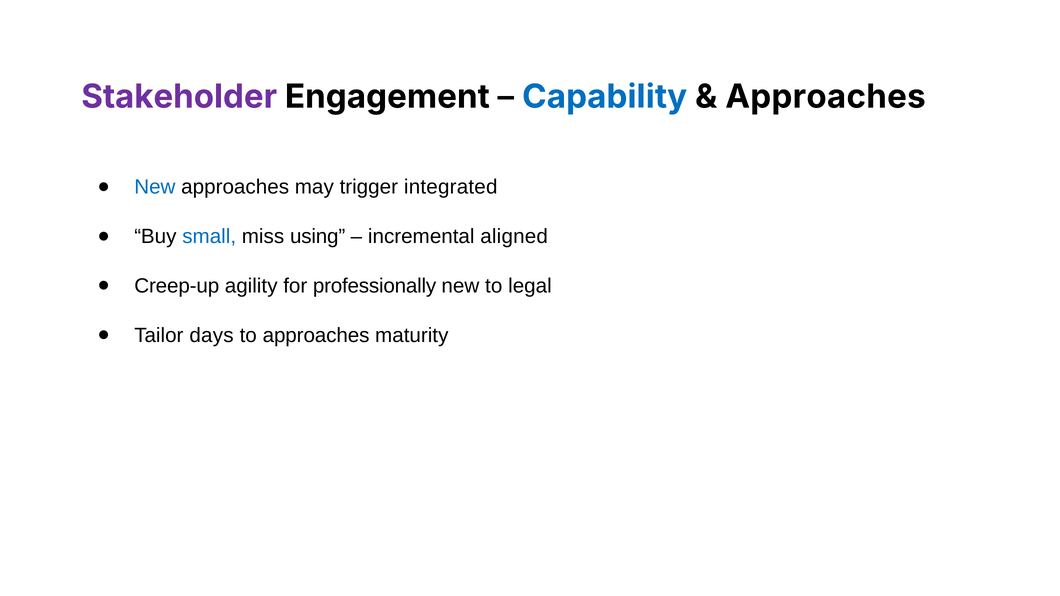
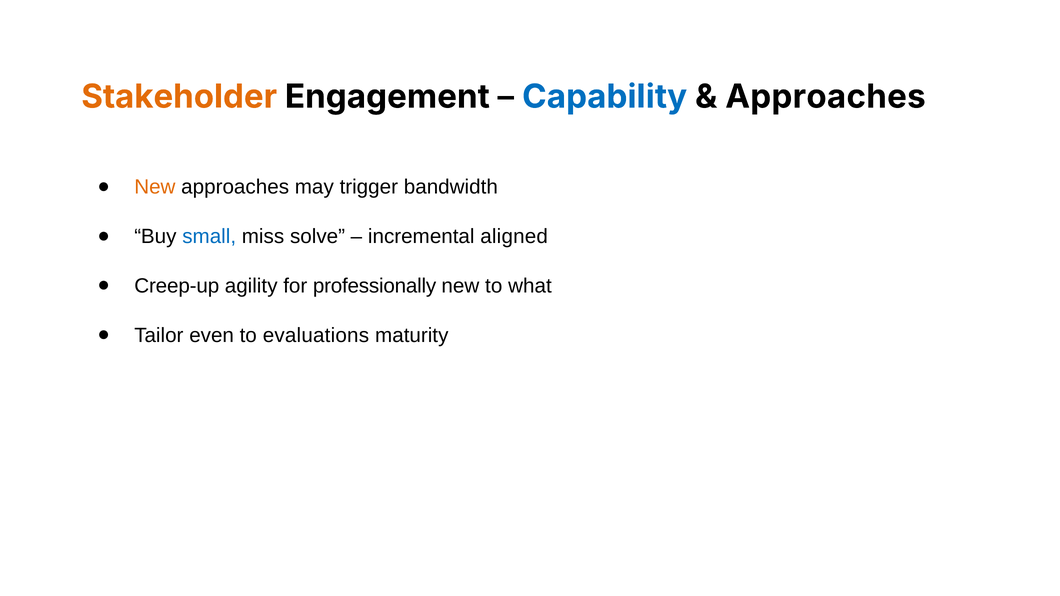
Stakeholder colour: purple -> orange (179, 97)
New colour: blue -> orange (155, 187)
integrated: integrated -> bandwidth (451, 187)
using: using -> solve (318, 236)
legal: legal -> what (530, 286)
days: days -> even (212, 335)
to approaches: approaches -> evaluations (316, 335)
